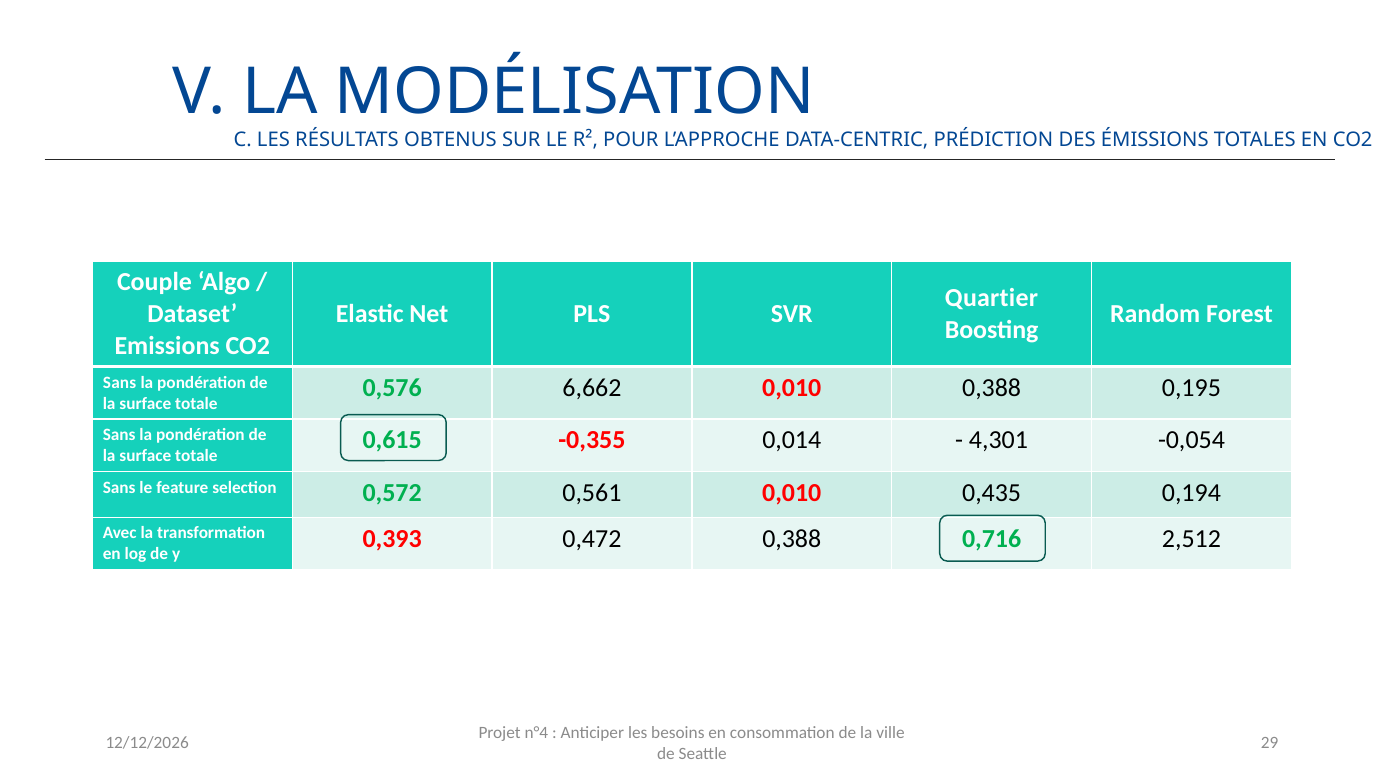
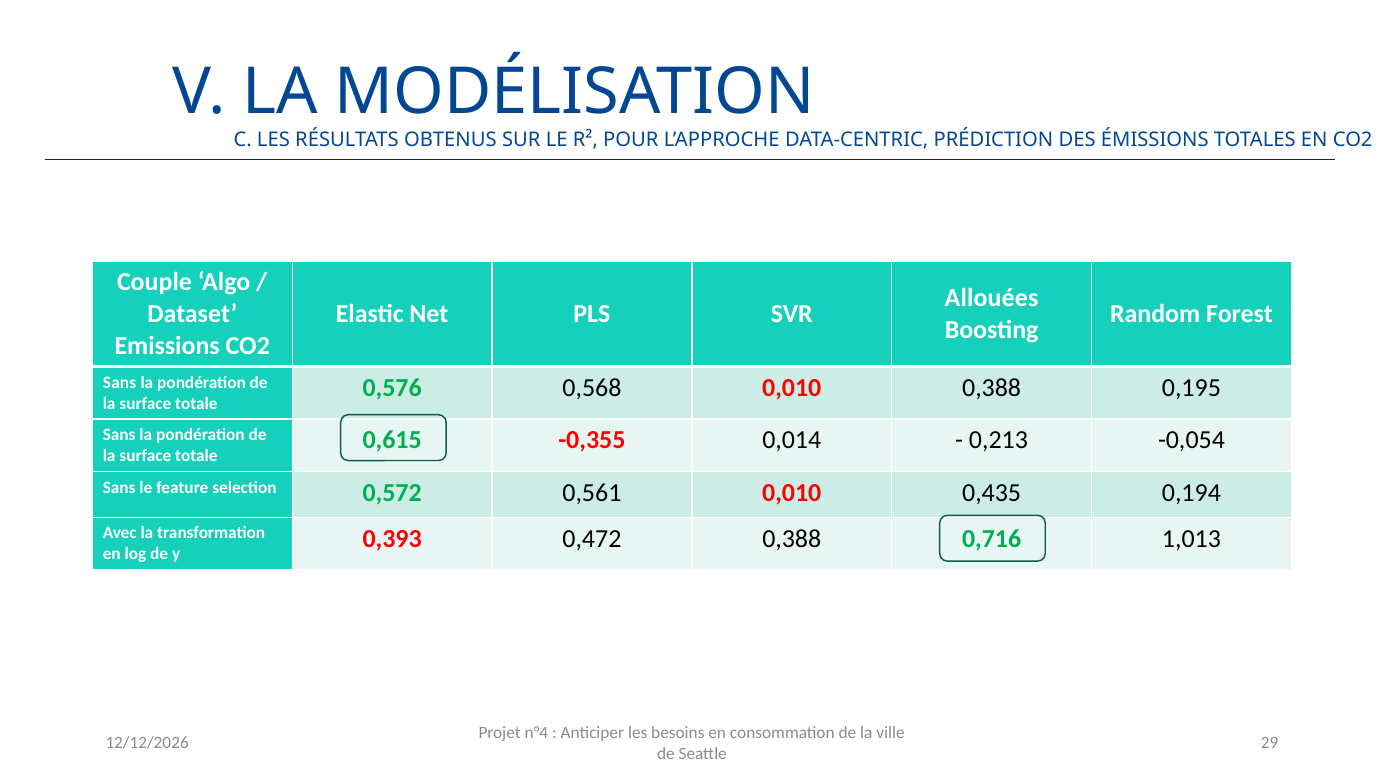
Quartier: Quartier -> Allouées (992, 298)
6,662: 6,662 -> 0,568 (592, 388)
4,301: 4,301 -> 0,213 (998, 441)
2,512: 2,512 -> 1,013 (1191, 539)
